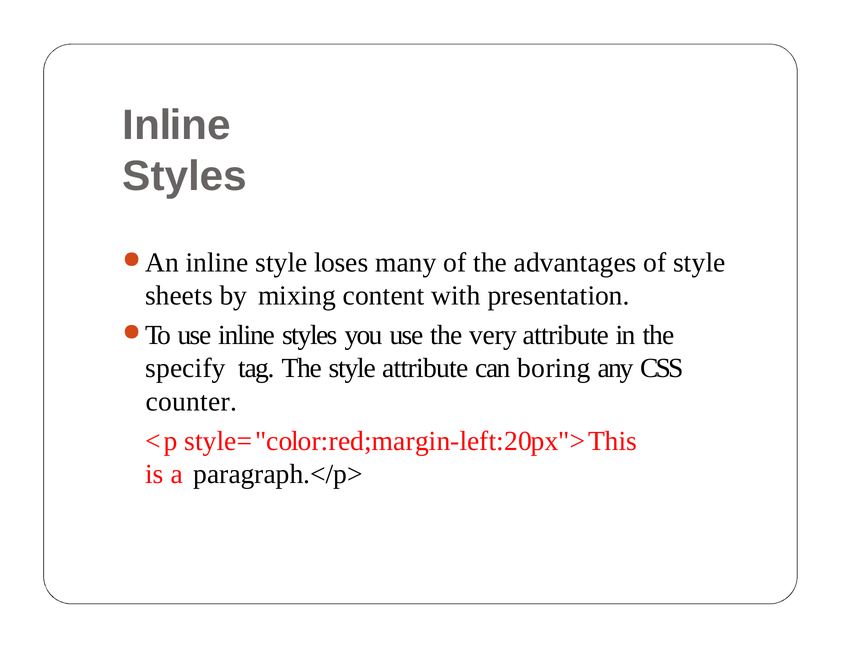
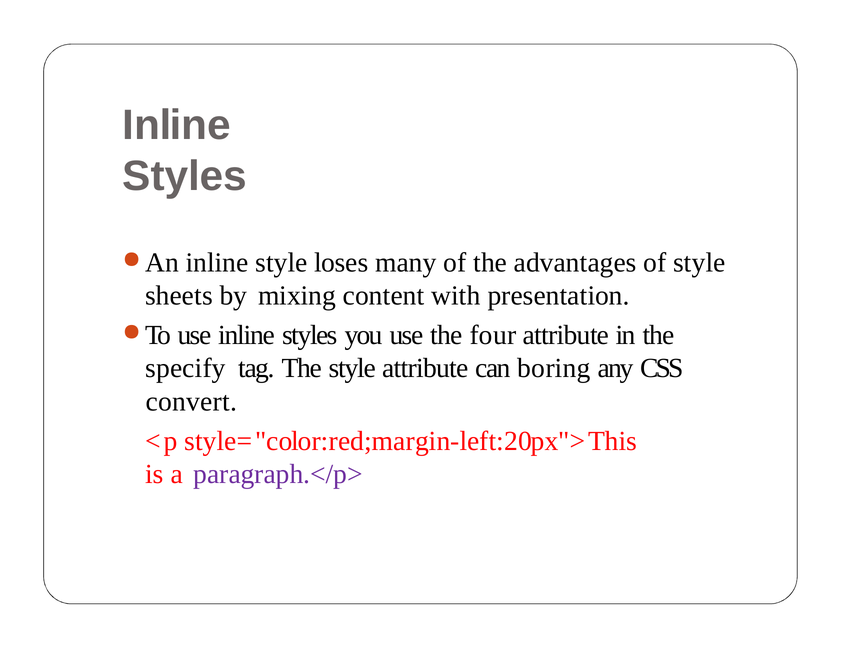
very: very -> four (493, 335)
counter: counter -> convert (191, 401)
paragraph.</p> colour: black -> purple (278, 474)
